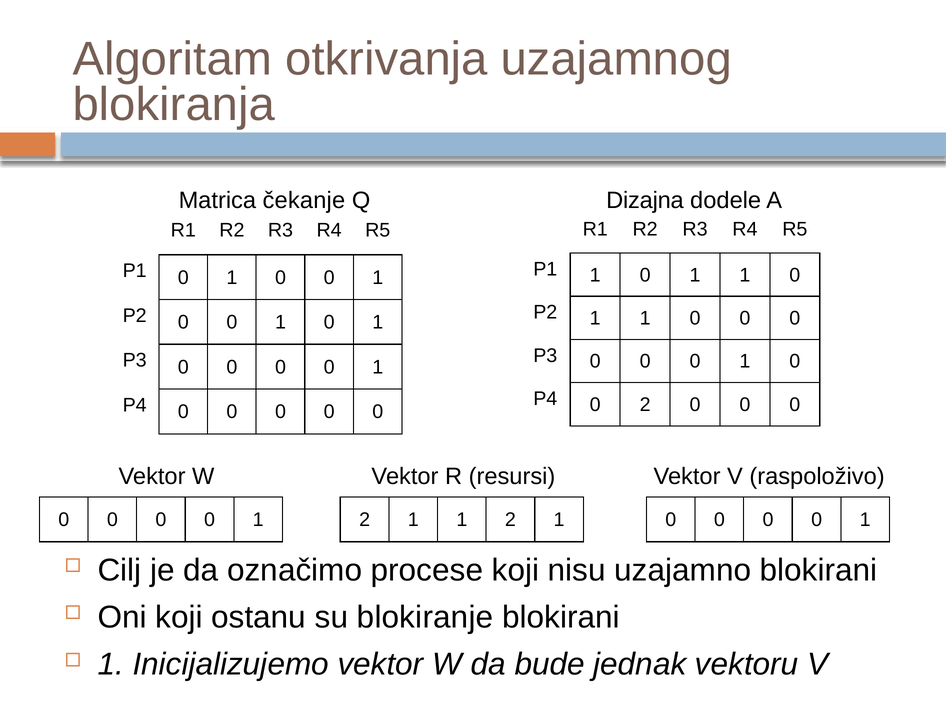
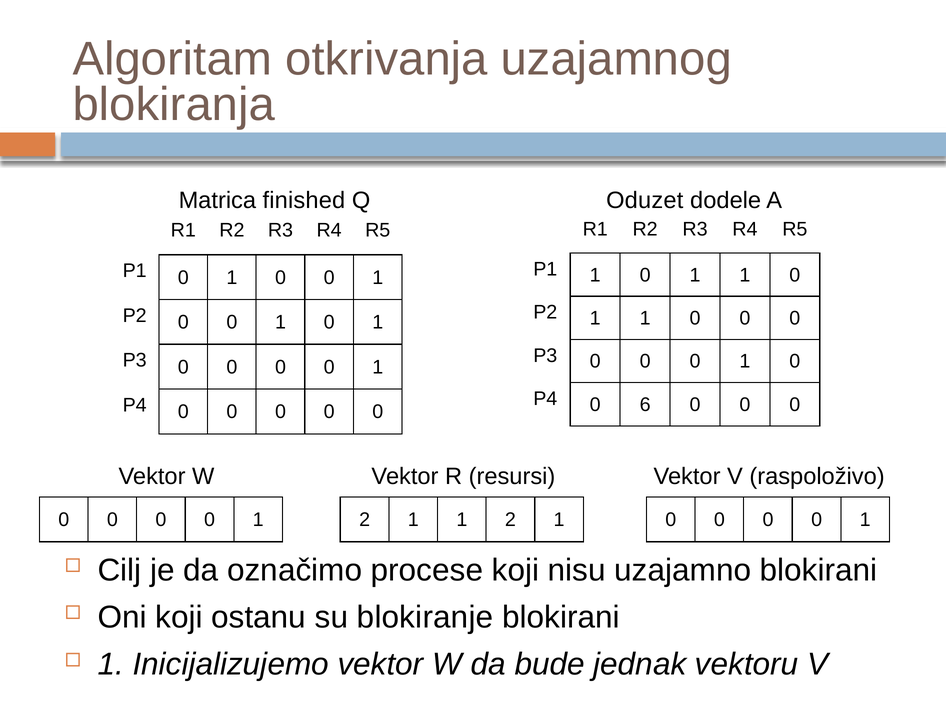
čekanje: čekanje -> finished (304, 201)
Dizajna: Dizajna -> Oduzet (645, 201)
0 2: 2 -> 6 (645, 404)
